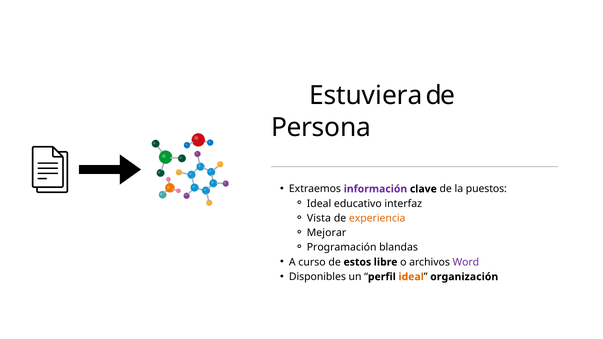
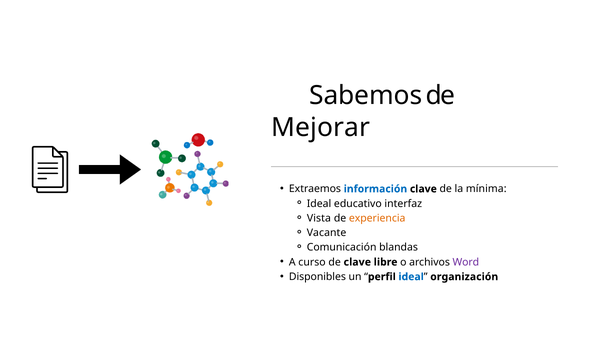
Estuviera: Estuviera -> Sabemos (366, 96)
Persona: Persona -> Mejorar (321, 127)
información colour: purple -> blue (375, 189)
puestos: puestos -> mínima (486, 189)
Mejorar: Mejorar -> Vacante (327, 233)
Programación: Programación -> Comunicación (342, 248)
de estos: estos -> clave (357, 262)
ideal colour: orange -> blue (411, 277)
